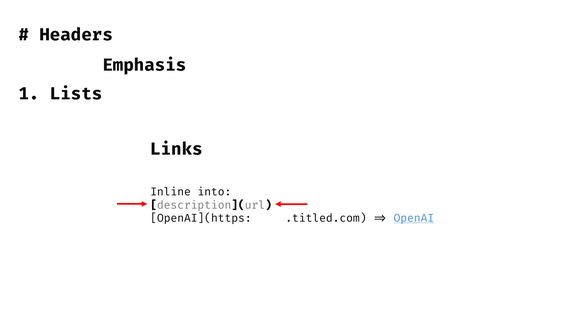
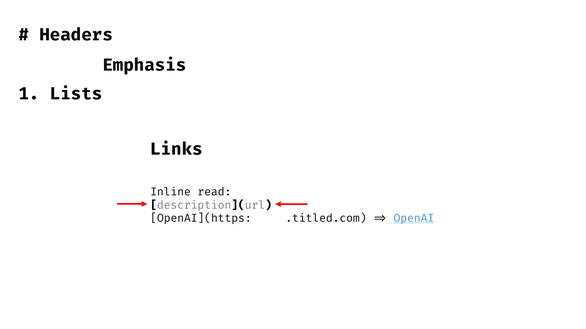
into: into -> read (214, 192)
